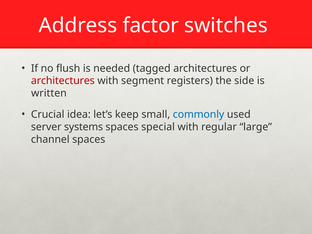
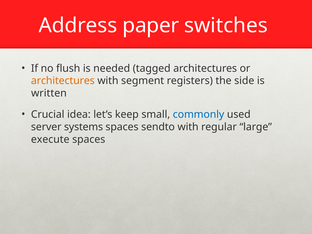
factor: factor -> paper (151, 25)
architectures colour: red -> orange (63, 81)
special: special -> sendto (158, 127)
channel: channel -> execute (50, 139)
